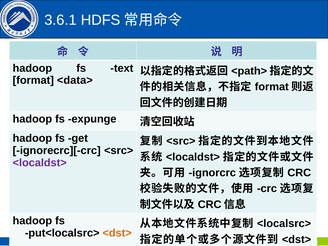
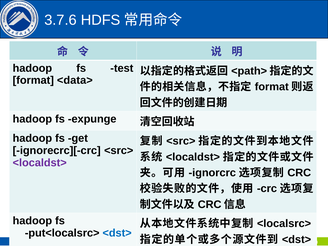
3.6.1: 3.6.1 -> 3.7.6 (60, 20)
text: text -> test (122, 68)
<dst> colour: orange -> blue (117, 233)
